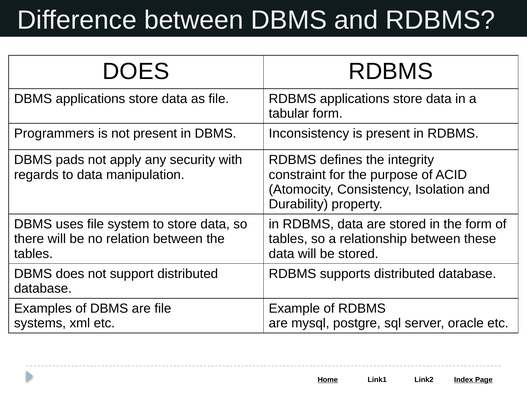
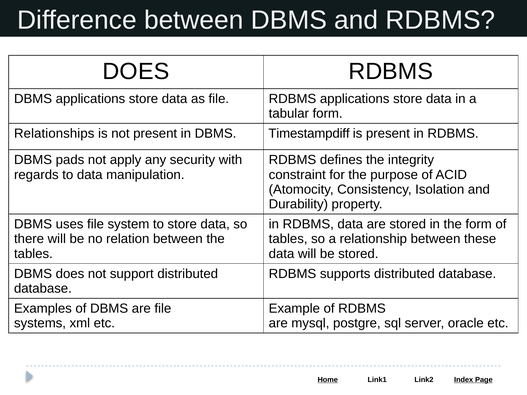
Programmers: Programmers -> Relationships (54, 134)
Inconsistency: Inconsistency -> Timestampdiff (309, 134)
